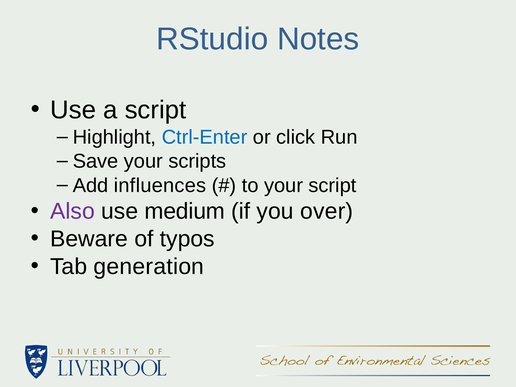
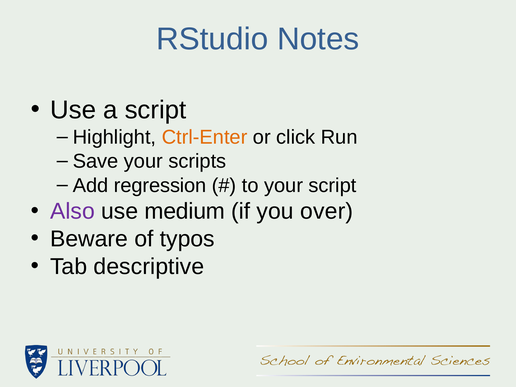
Ctrl-Enter colour: blue -> orange (205, 137)
influences: influences -> regression (160, 185)
generation: generation -> descriptive (149, 266)
